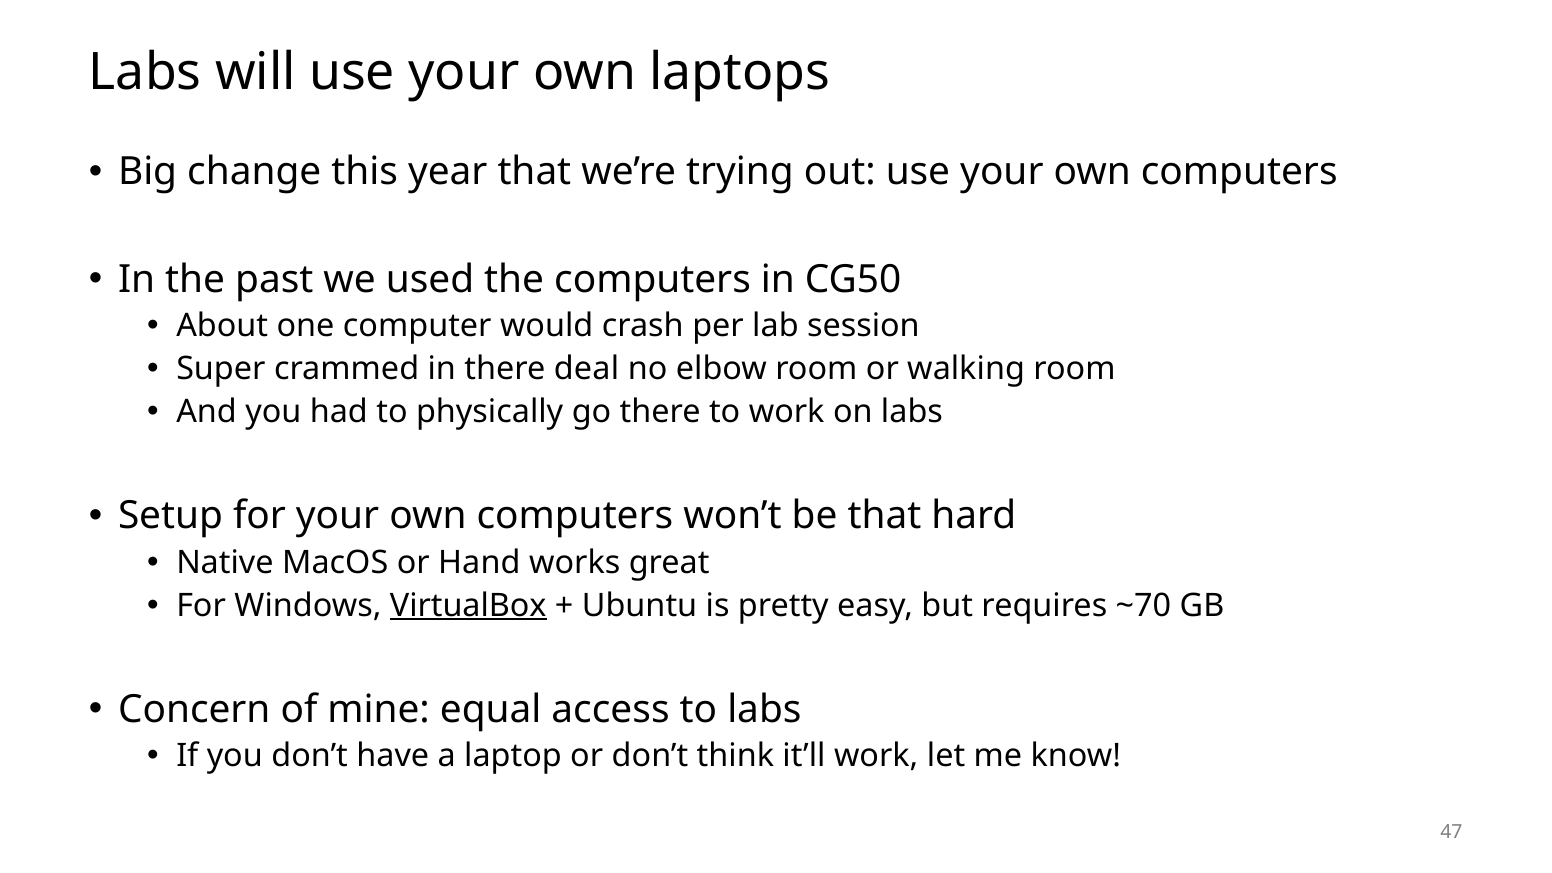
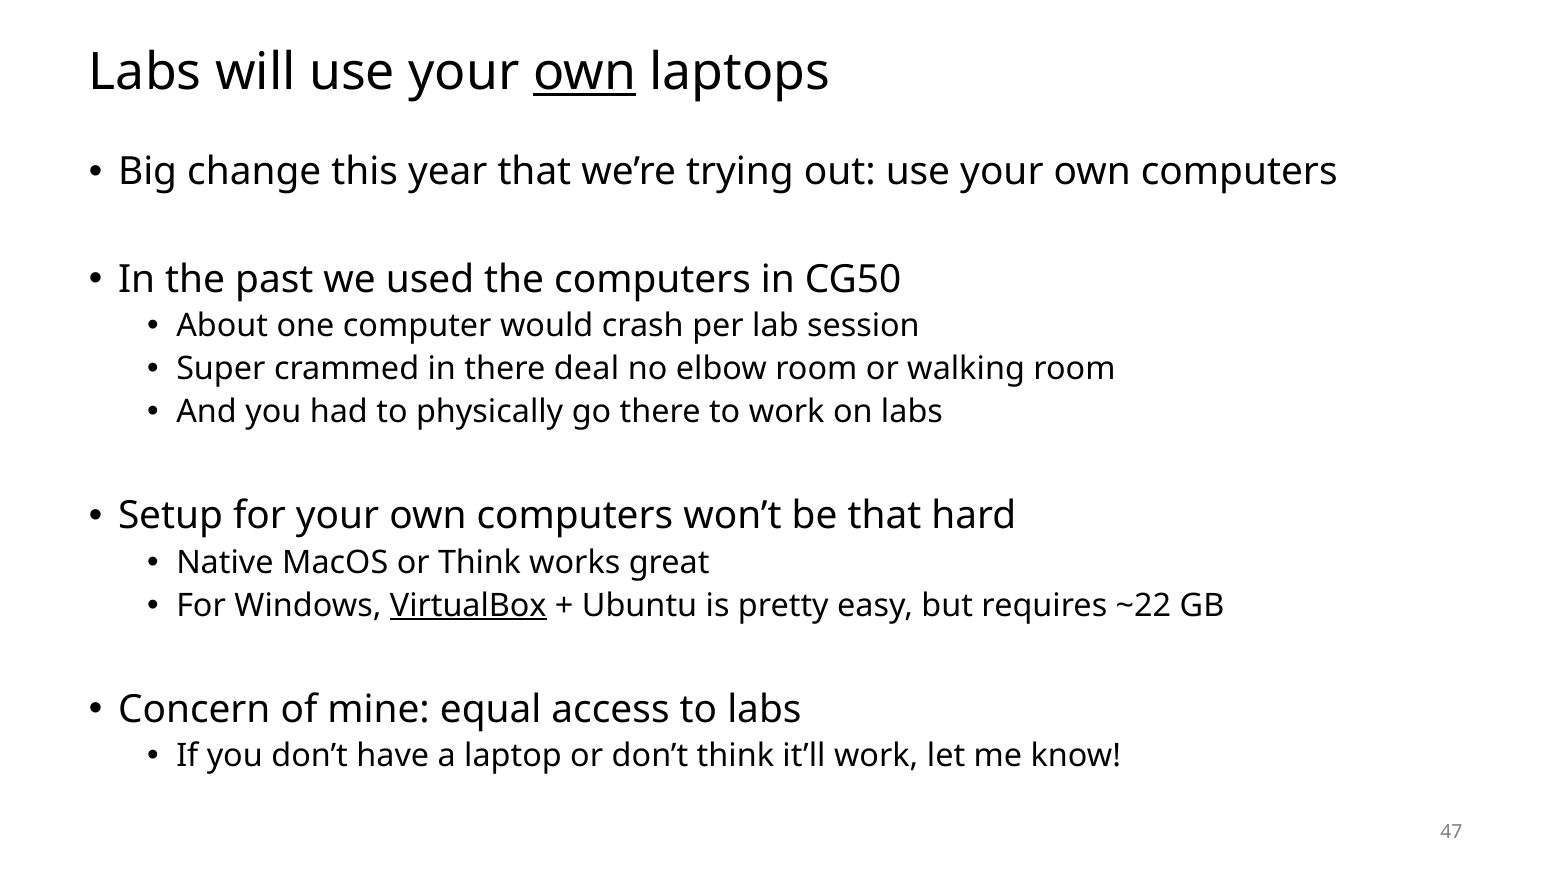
own underline: none -> present (585, 72)
or Hand: Hand -> Think (480, 563)
~70: ~70 -> ~22 (1143, 606)
